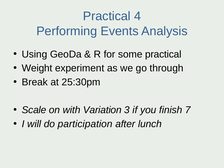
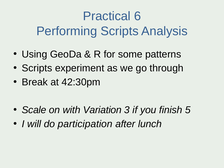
4: 4 -> 6 (138, 16)
Performing Events: Events -> Scripts (120, 31)
some practical: practical -> patterns (163, 54)
Weight: Weight -> Scripts (37, 68)
25:30pm: 25:30pm -> 42:30pm (81, 82)
7: 7 -> 5 (188, 110)
